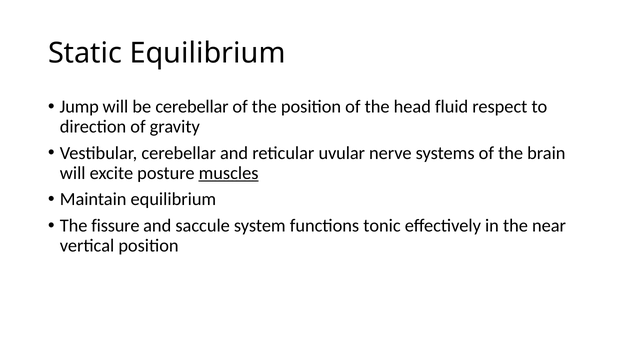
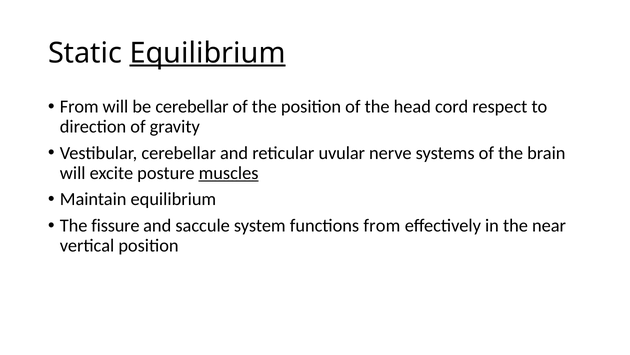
Equilibrium underline: none -> present (208, 53)
Jump: Jump -> From (79, 107)
fluid: fluid -> cord (452, 107)
functions tonic: tonic -> from (382, 225)
